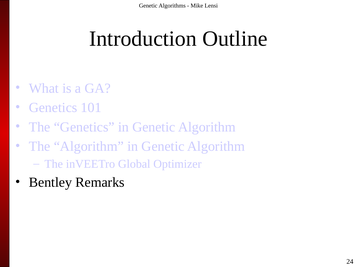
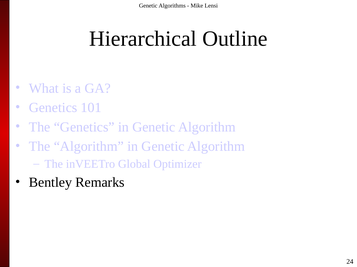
Introduction: Introduction -> Hierarchical (143, 39)
